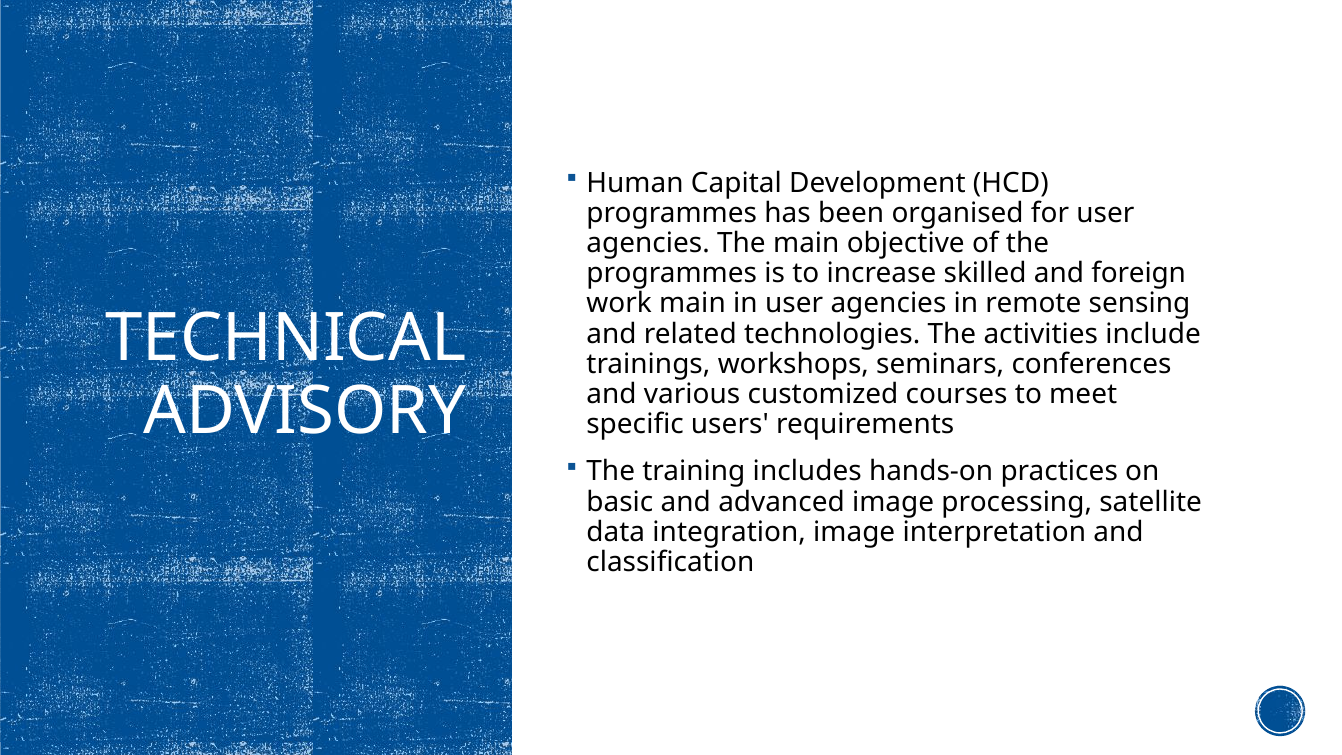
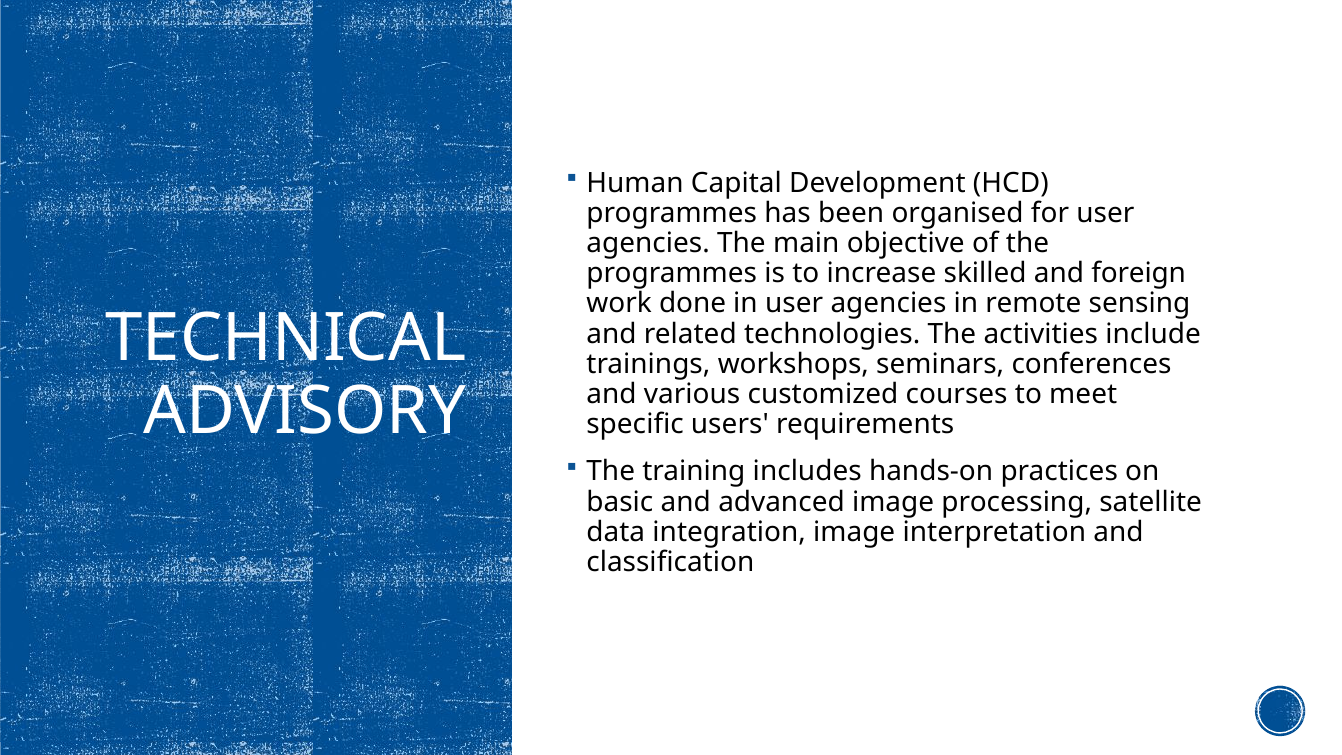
work main: main -> done (693, 304)
